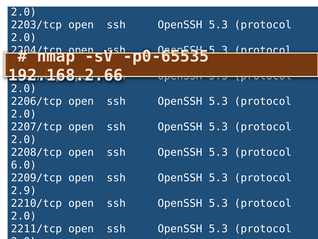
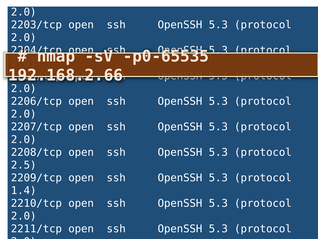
6.0: 6.0 -> 2.5 (24, 165)
2.9: 2.9 -> 1.4 (24, 190)
